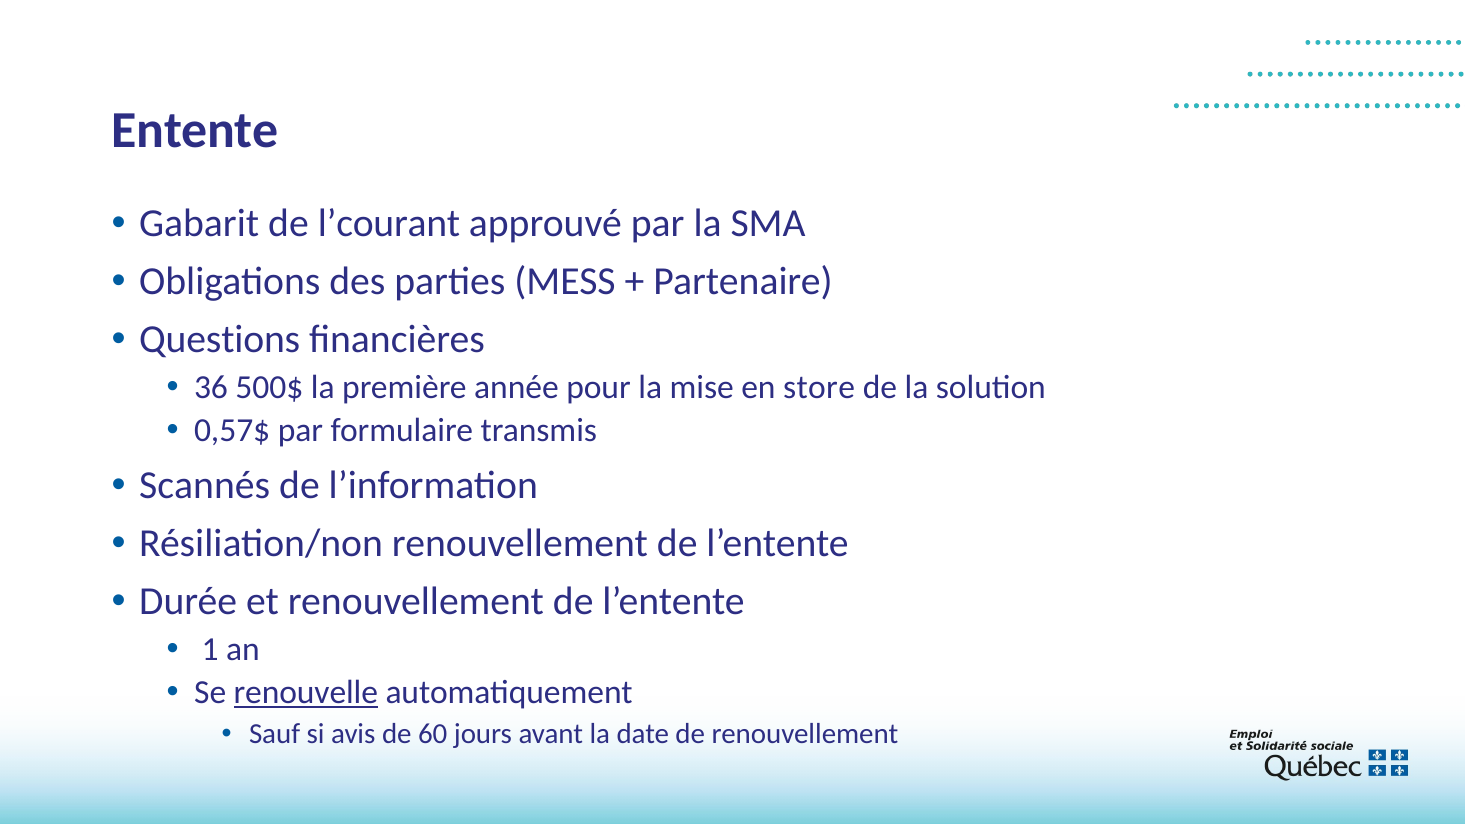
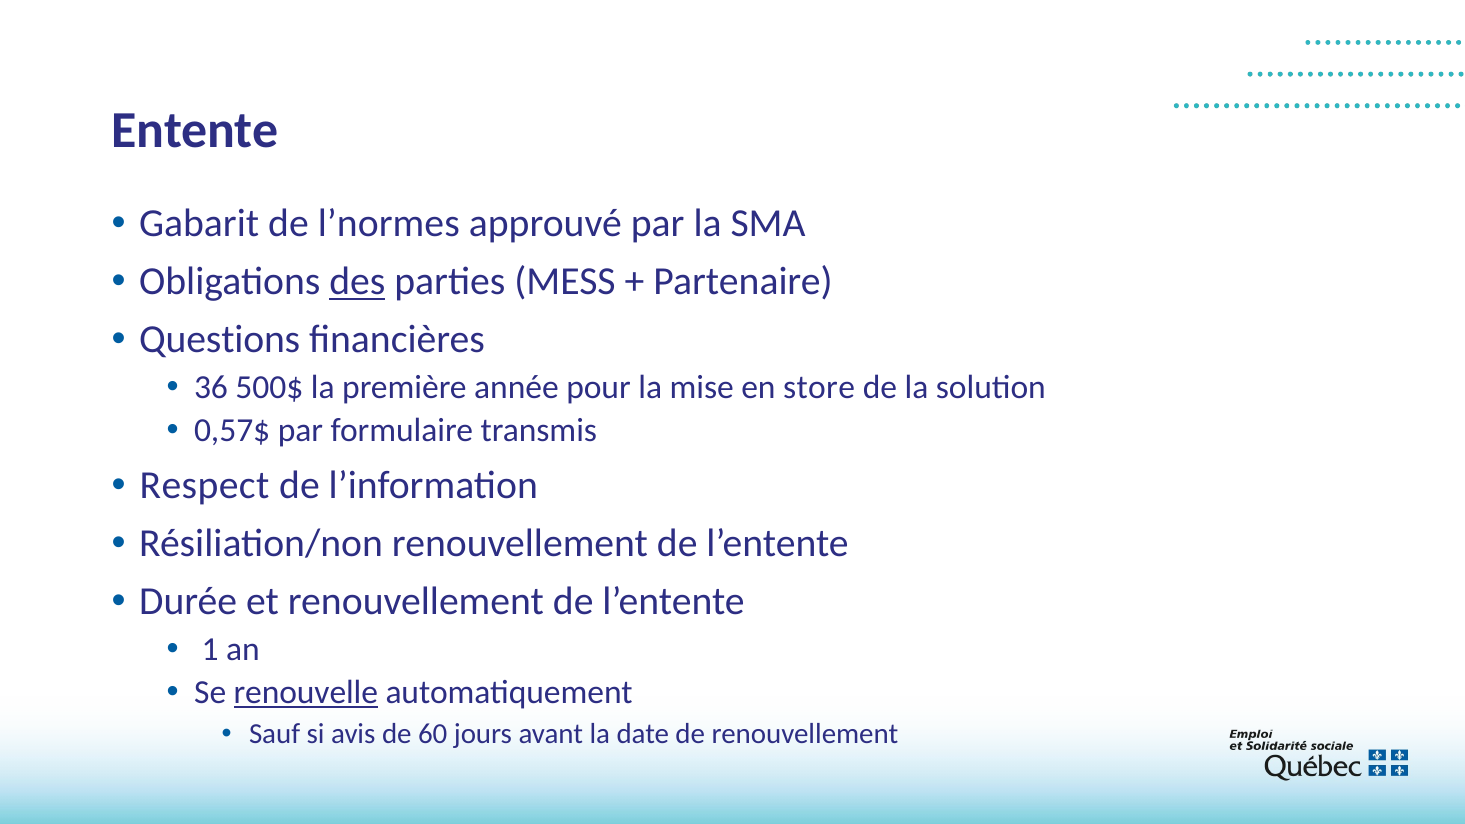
l’courant: l’courant -> l’normes (389, 224)
des underline: none -> present (357, 282)
Scannés: Scannés -> Respect (204, 486)
